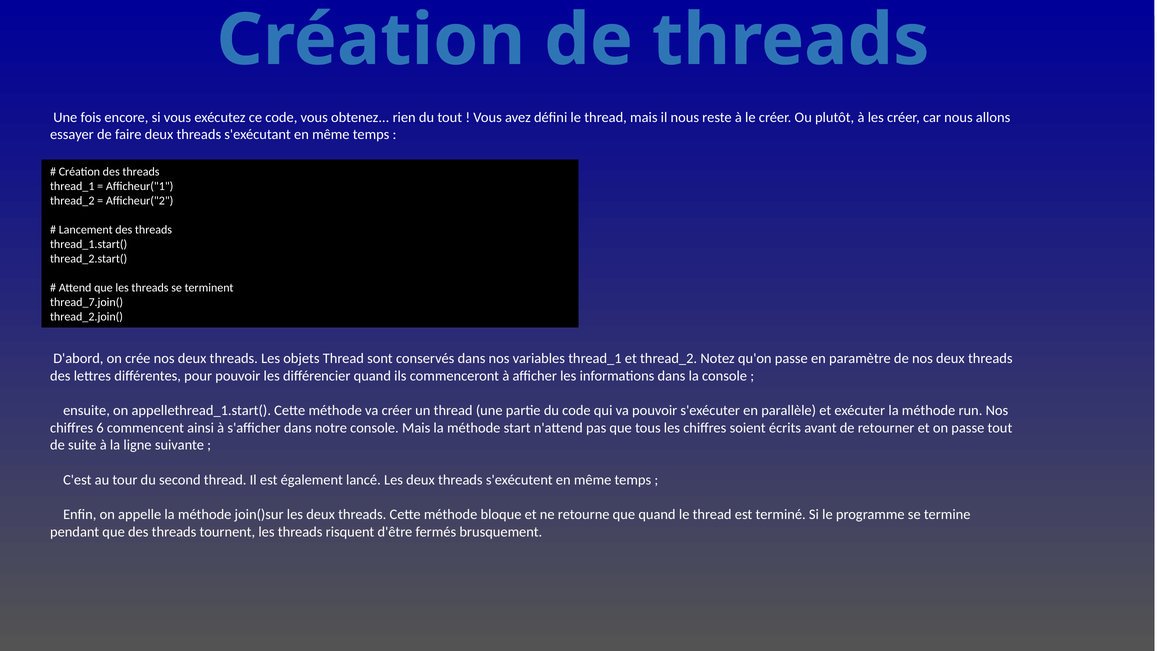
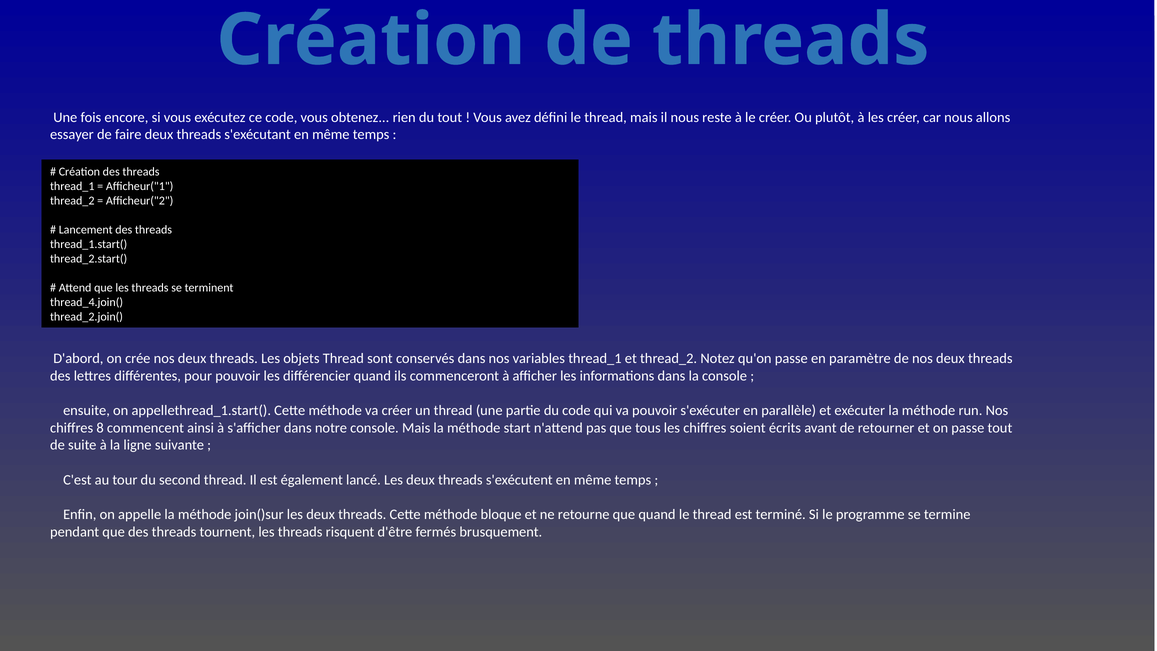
thread_7.join(: thread_7.join( -> thread_4.join( (87, 302)
6: 6 -> 8 (100, 428)
